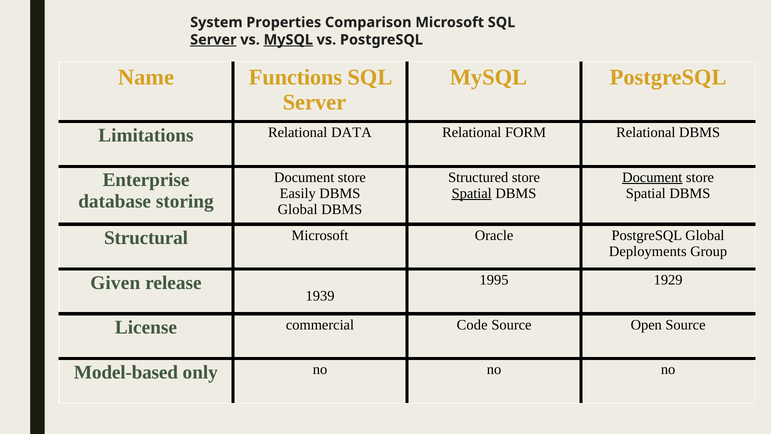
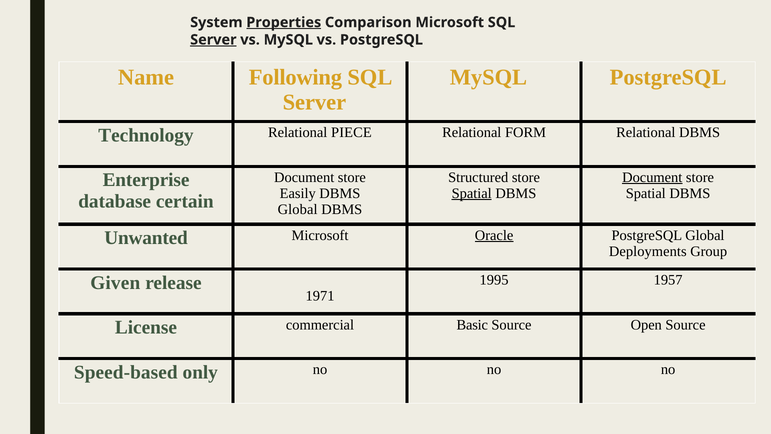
Properties underline: none -> present (284, 22)
MySQL underline: present -> none (288, 40)
Functions: Functions -> Following (295, 77)
Limitations: Limitations -> Technology (146, 135)
DATA: DATA -> PIECE (351, 133)
storing: storing -> certain (185, 201)
Structural: Structural -> Unwanted (146, 238)
Oracle underline: none -> present (494, 235)
1929: 1929 -> 1957 (668, 280)
1939: 1939 -> 1971 (320, 296)
Code: Code -> Basic (472, 325)
Model-based: Model-based -> Speed-based (126, 372)
